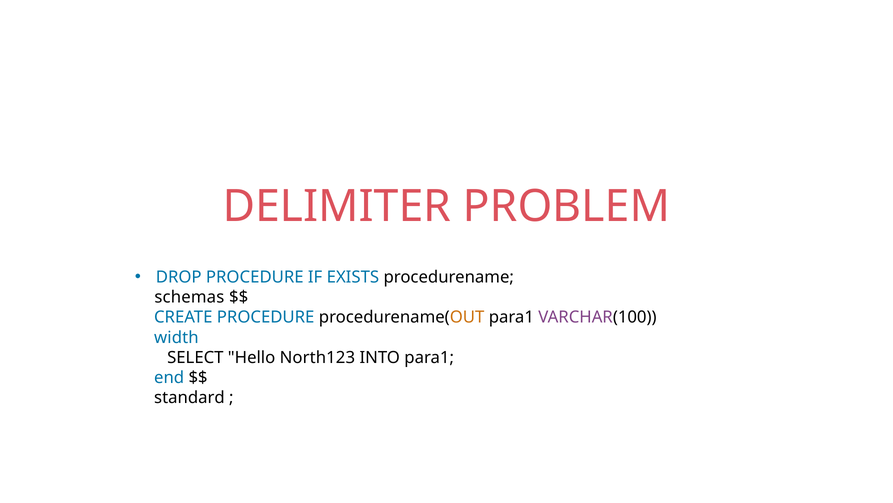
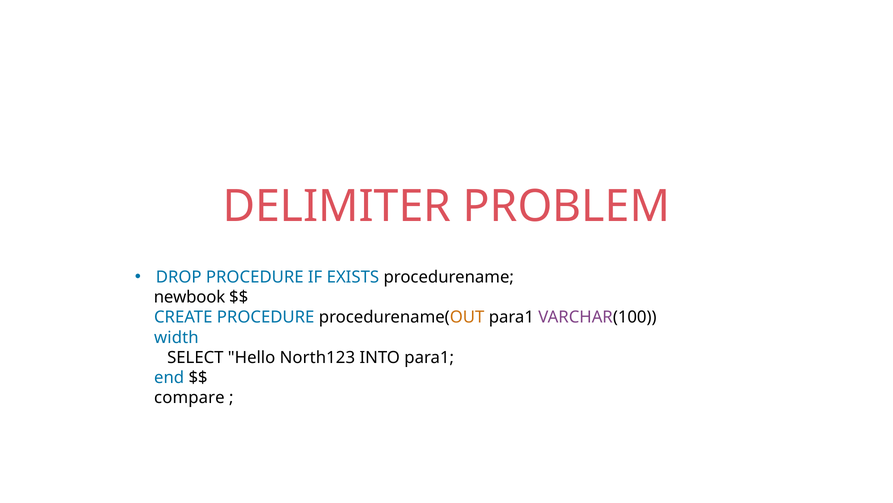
schemas: schemas -> newbook (190, 297)
standard: standard -> compare (189, 397)
